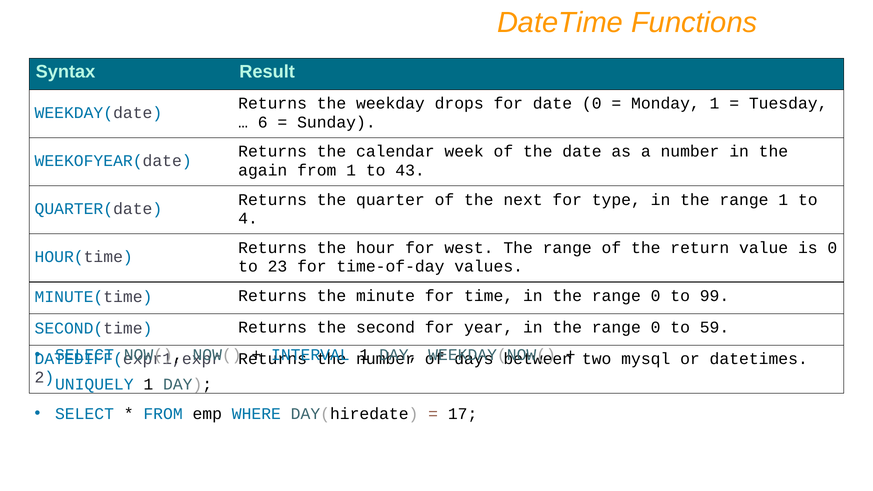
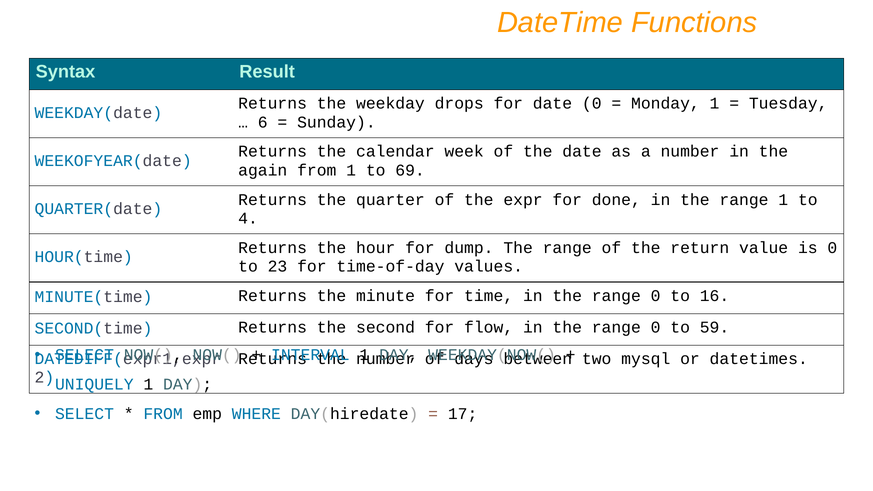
43: 43 -> 69 (410, 170)
next: next -> expr (523, 200)
type: type -> done (616, 200)
west: west -> dump (469, 248)
99: 99 -> 16 (715, 296)
year: year -> flow (489, 327)
